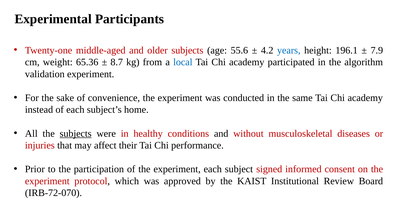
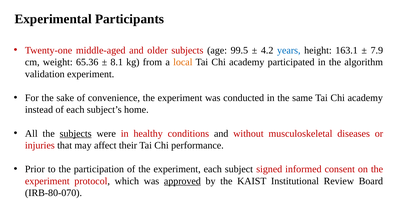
55.6: 55.6 -> 99.5 (239, 50)
196.1: 196.1 -> 163.1 (347, 50)
8.7: 8.7 -> 8.1 (117, 62)
local colour: blue -> orange (183, 62)
approved underline: none -> present (182, 181)
IRB-72-070: IRB-72-070 -> IRB-80-070 (53, 193)
